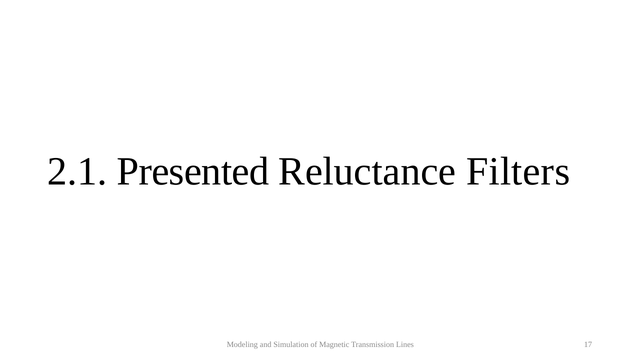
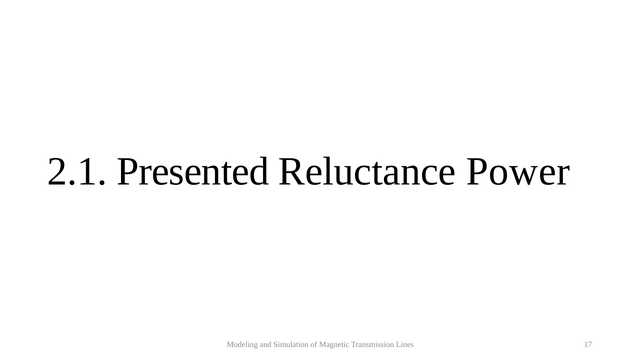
Filters: Filters -> Power (518, 171)
